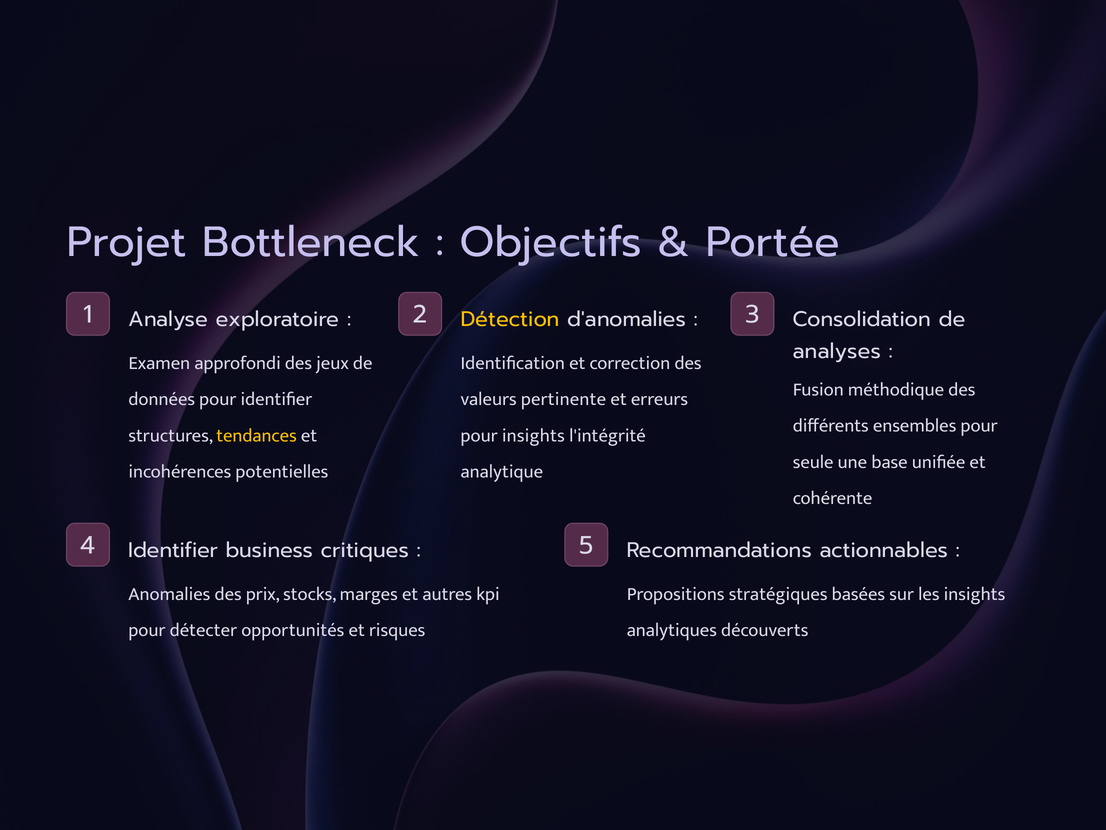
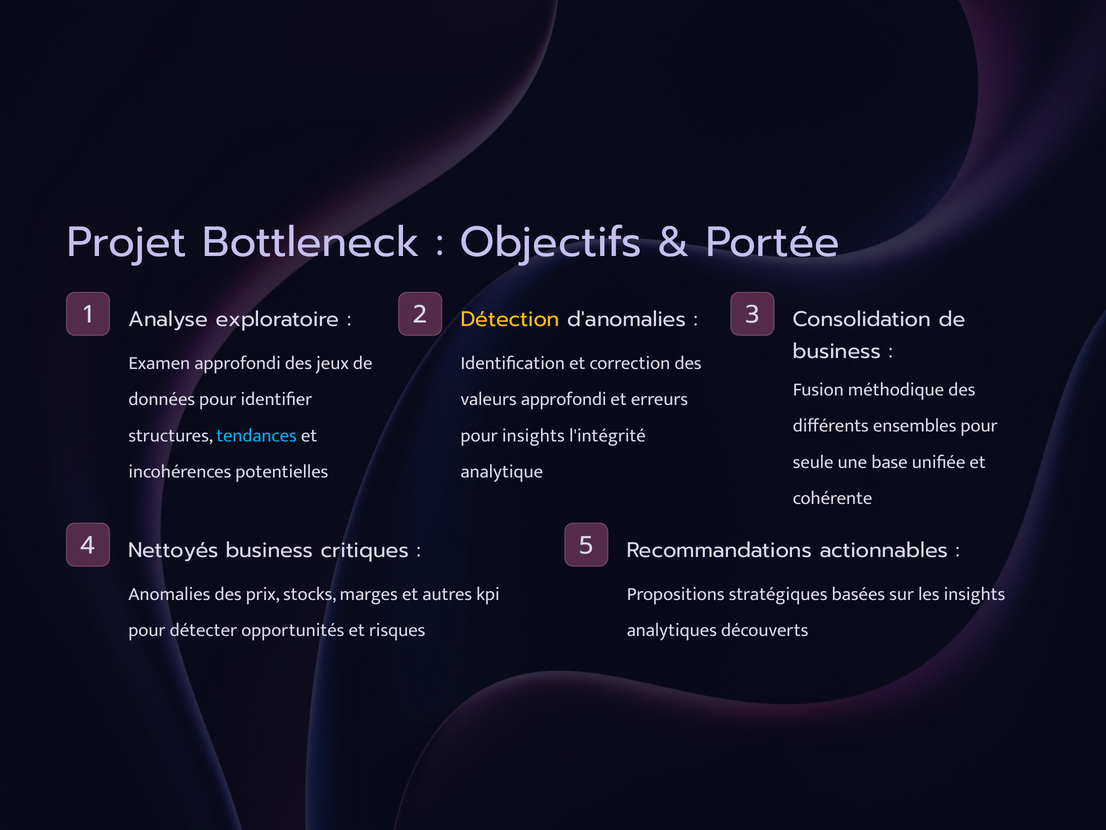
analyses: analyses -> business (837, 351)
valeurs pertinente: pertinente -> approfondi (564, 399)
tendances colour: yellow -> light blue (257, 435)
4 Identifier: Identifier -> Nettoyés (173, 550)
